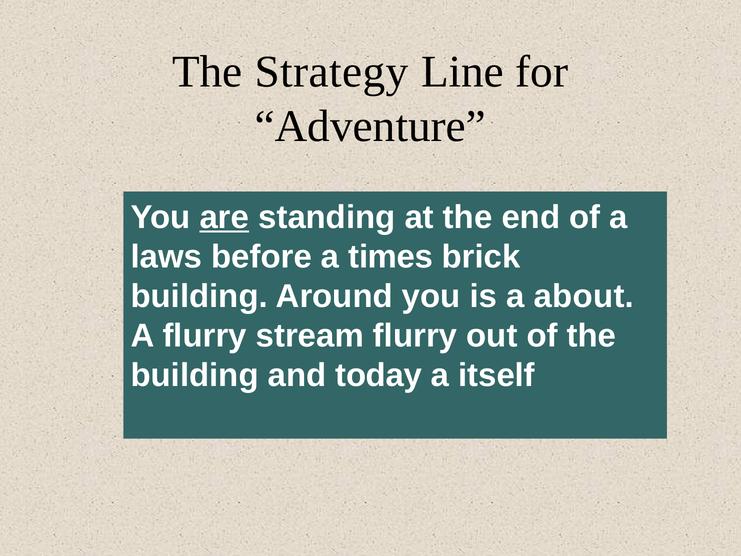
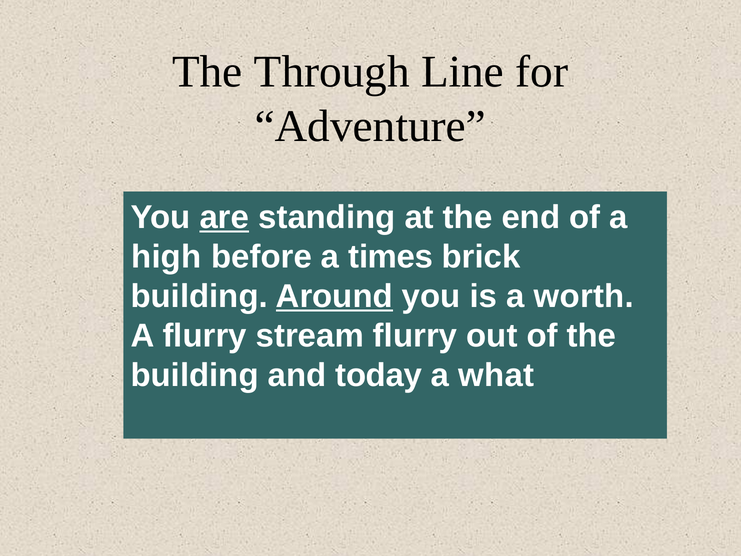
Strategy: Strategy -> Through (332, 72)
laws: laws -> high (166, 257)
Around underline: none -> present (334, 296)
about: about -> worth (584, 296)
itself: itself -> what (496, 375)
